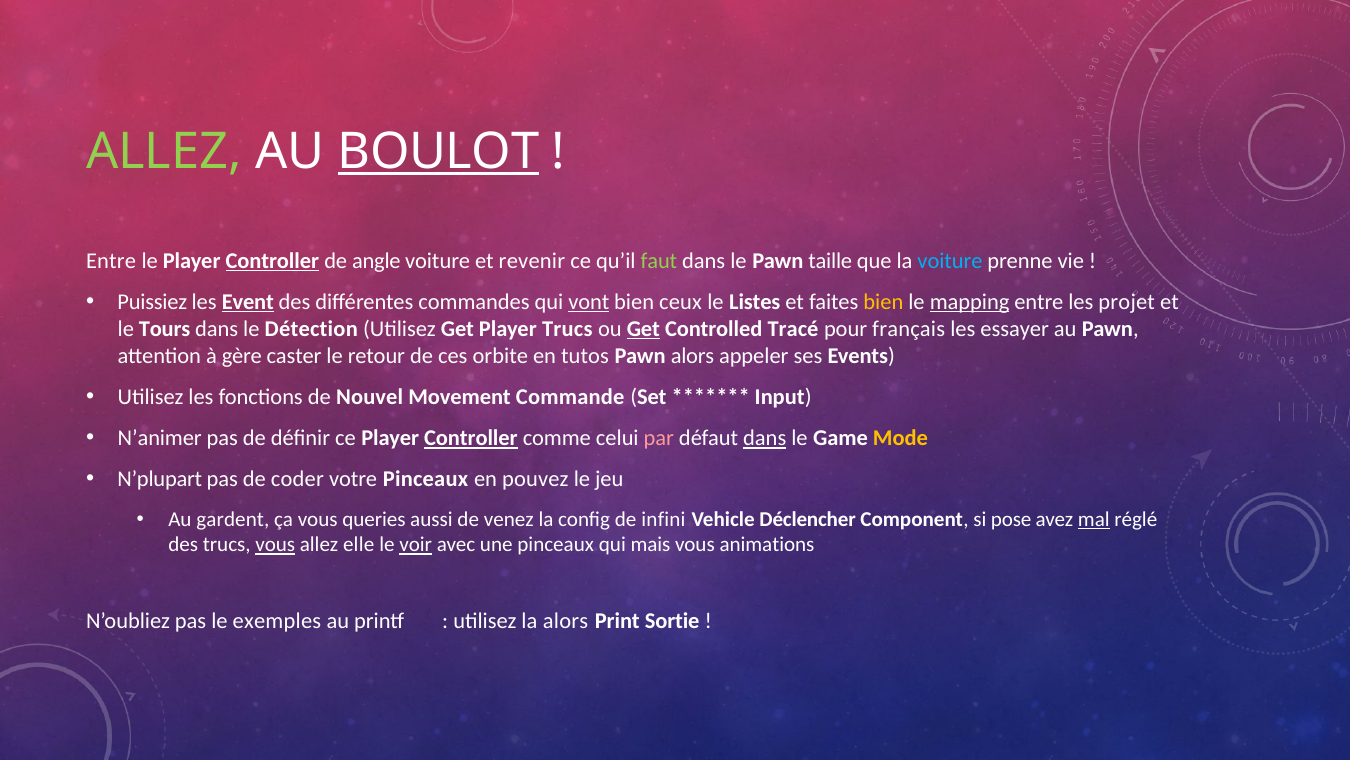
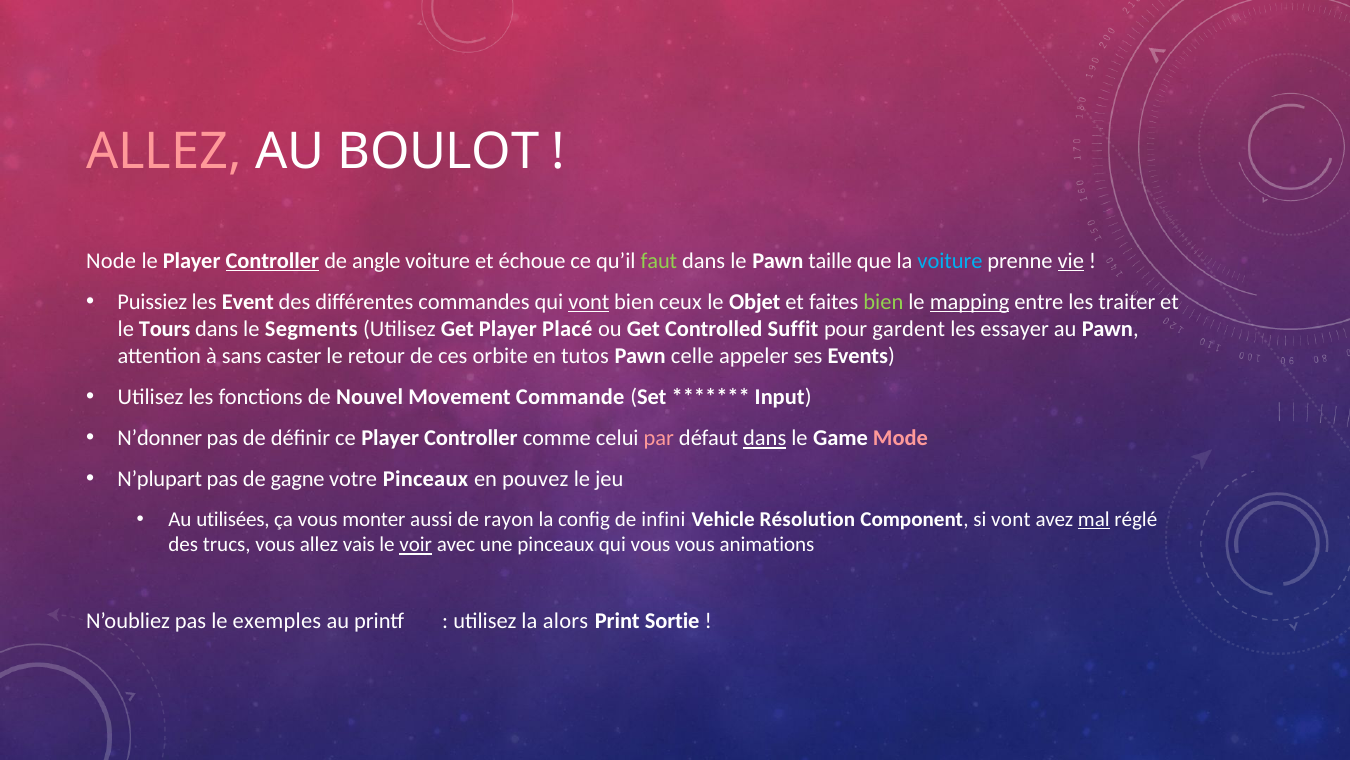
ALLEZ colour: light green -> pink (164, 152)
BOULOT underline: present -> none (438, 152)
Entre: Entre -> Node (111, 261)
revenir: revenir -> échoue (532, 261)
vie underline: none -> present (1071, 261)
Event underline: present -> none (248, 302)
Listes: Listes -> Objet (755, 302)
bien colour: yellow -> light green (883, 302)
projet: projet -> traiter (1127, 302)
Détection: Détection -> Segments (311, 329)
Player Trucs: Trucs -> Placé (567, 329)
Get underline: present -> none (643, 329)
Tracé: Tracé -> Suffit (793, 329)
français: français -> gardent (909, 329)
gère: gère -> sans (242, 356)
Pawn alors: alors -> celle (692, 356)
N’animer: N’animer -> N’donner (160, 438)
Controller underline: present -> none (471, 438)
Mode colour: yellow -> pink (900, 438)
coder: coder -> gagne (298, 479)
gardent: gardent -> utilisées (233, 519)
queries: queries -> monter (374, 519)
venez: venez -> rayon (509, 519)
Déclencher: Déclencher -> Résolution (807, 519)
si pose: pose -> vont (1011, 519)
vous underline: present -> none (275, 544)
elle: elle -> vais (359, 544)
qui mais: mais -> vous (650, 544)
